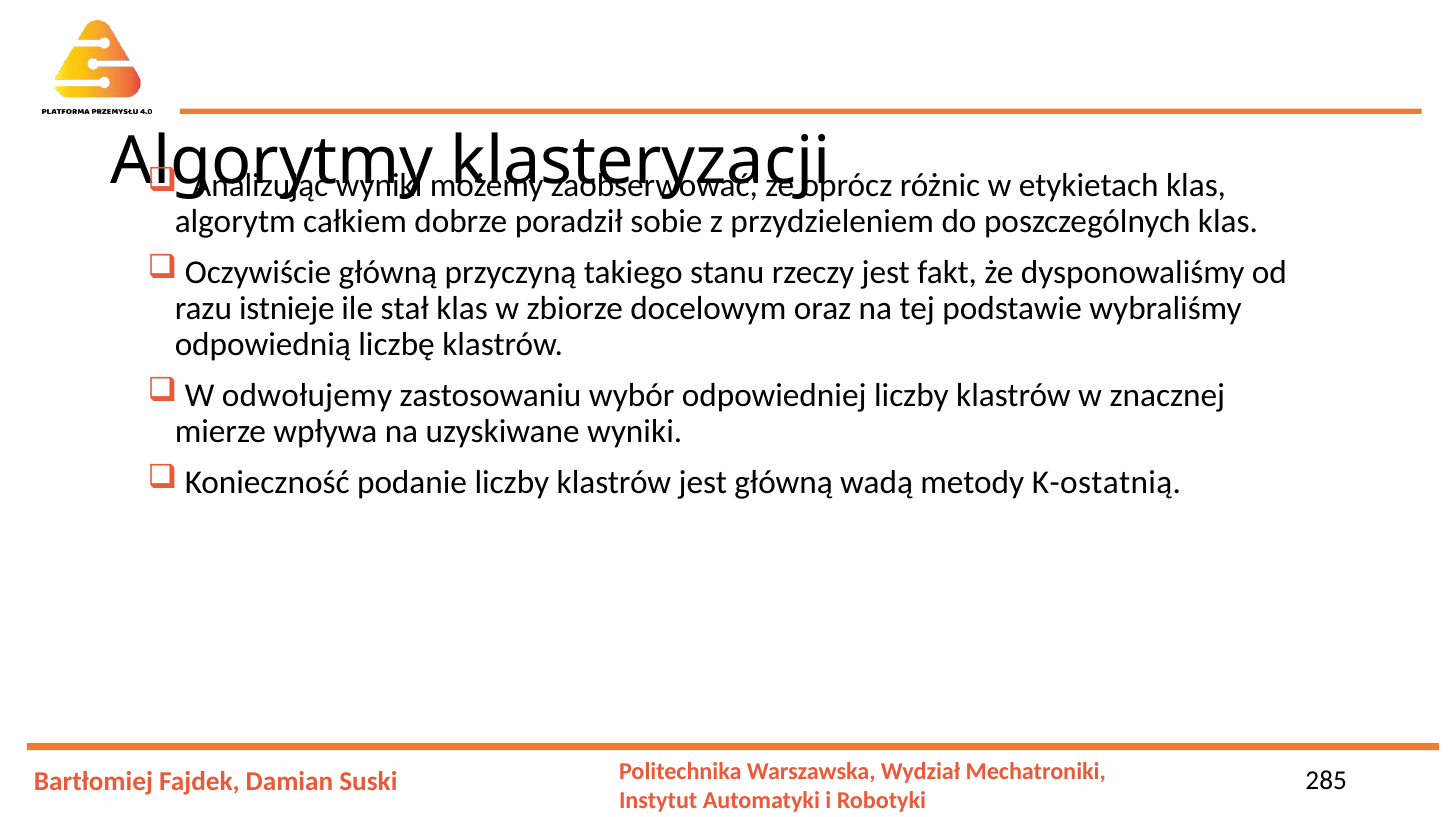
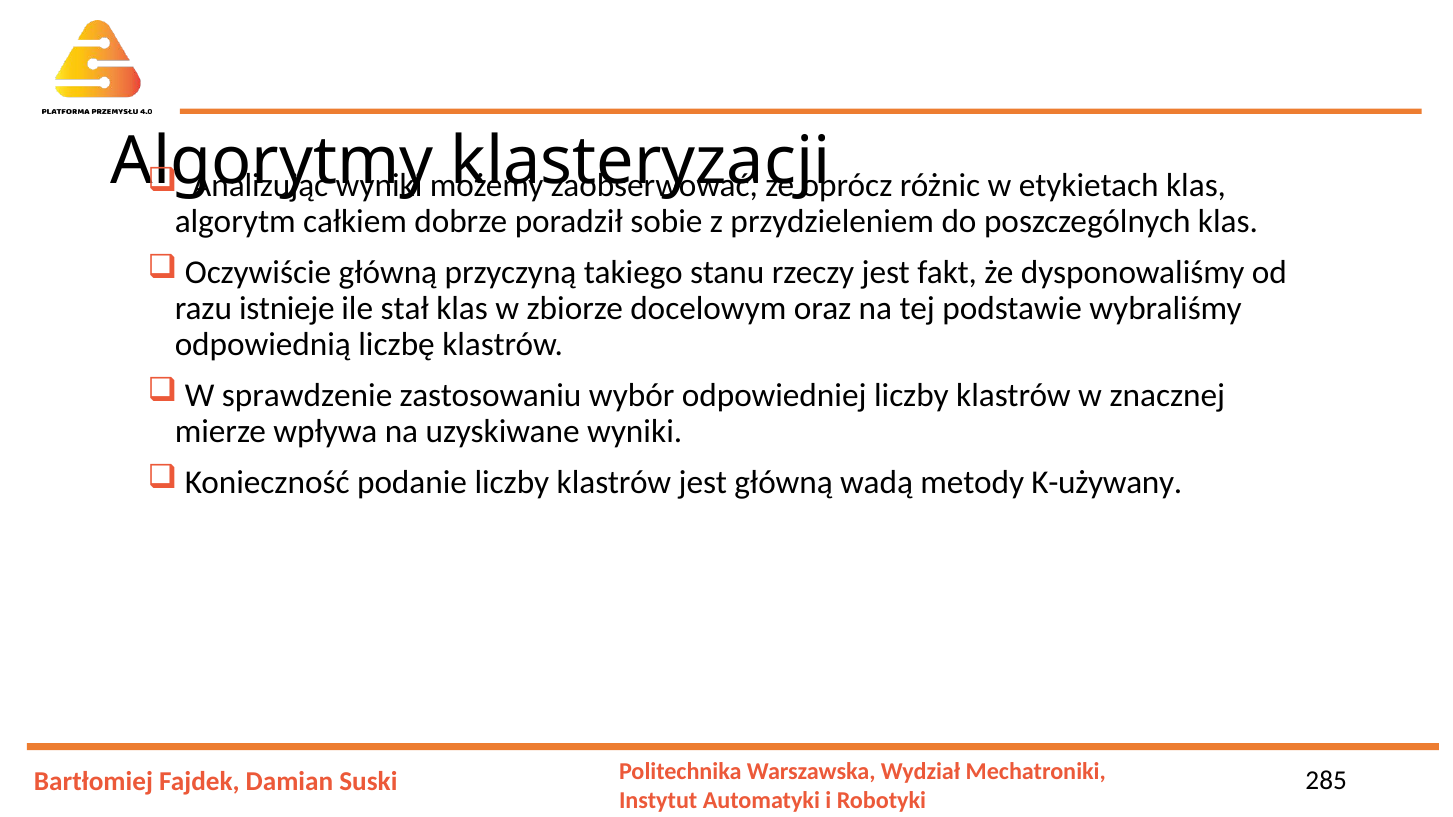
odwołujemy: odwołujemy -> sprawdzenie (307, 395)
K-ostatnią: K-ostatnią -> K-używany (1107, 482)
